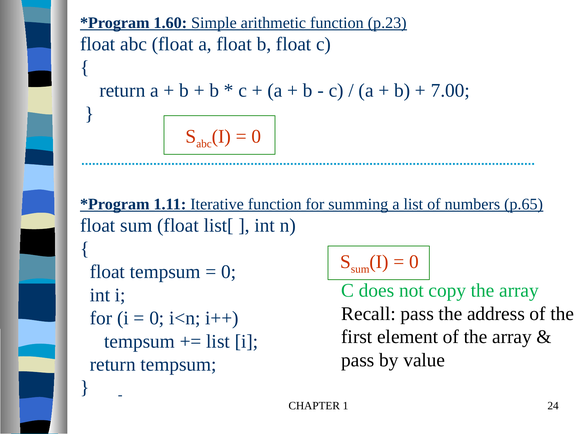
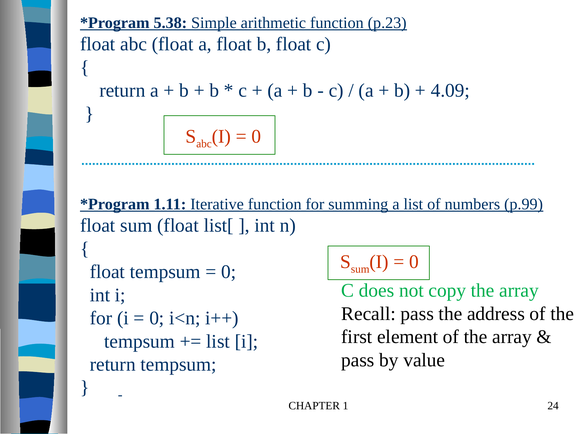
1.60: 1.60 -> 5.38 (170, 23)
7.00: 7.00 -> 4.09 (450, 91)
p.65: p.65 -> p.99 (524, 204)
